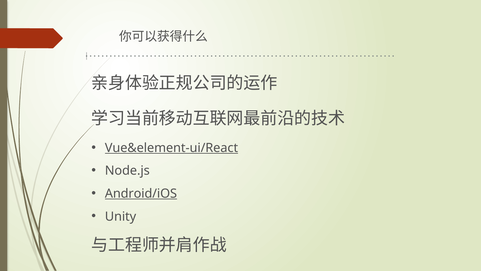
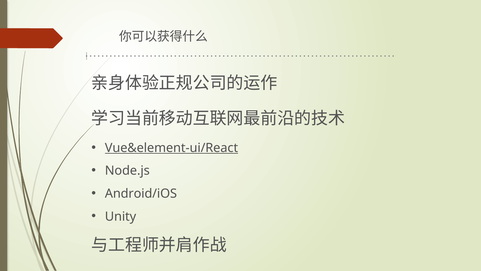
Android/iOS underline: present -> none (141, 193)
